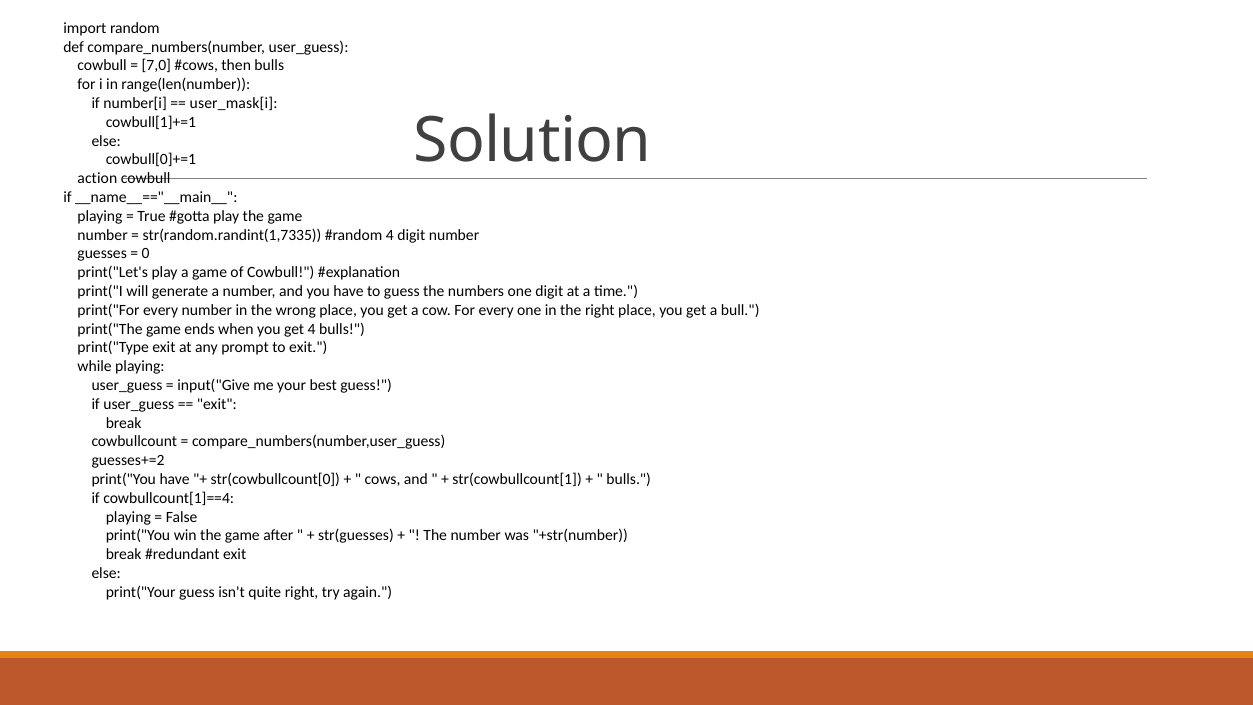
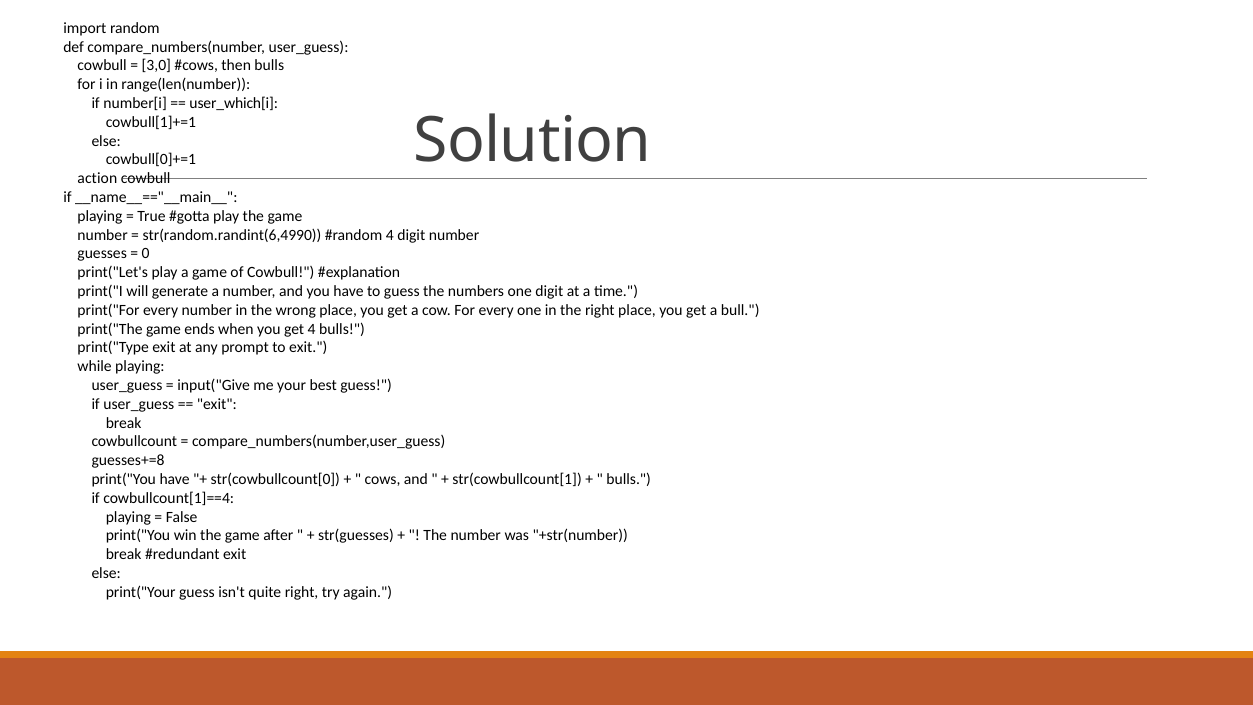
7,0: 7,0 -> 3,0 (156, 66)
user_mask[i: user_mask[i -> user_which[i (234, 103)
str(random.randint(1,7335: str(random.randint(1,7335 -> str(random.randint(6,4990 (232, 235)
guesses+=2: guesses+=2 -> guesses+=8 (128, 460)
